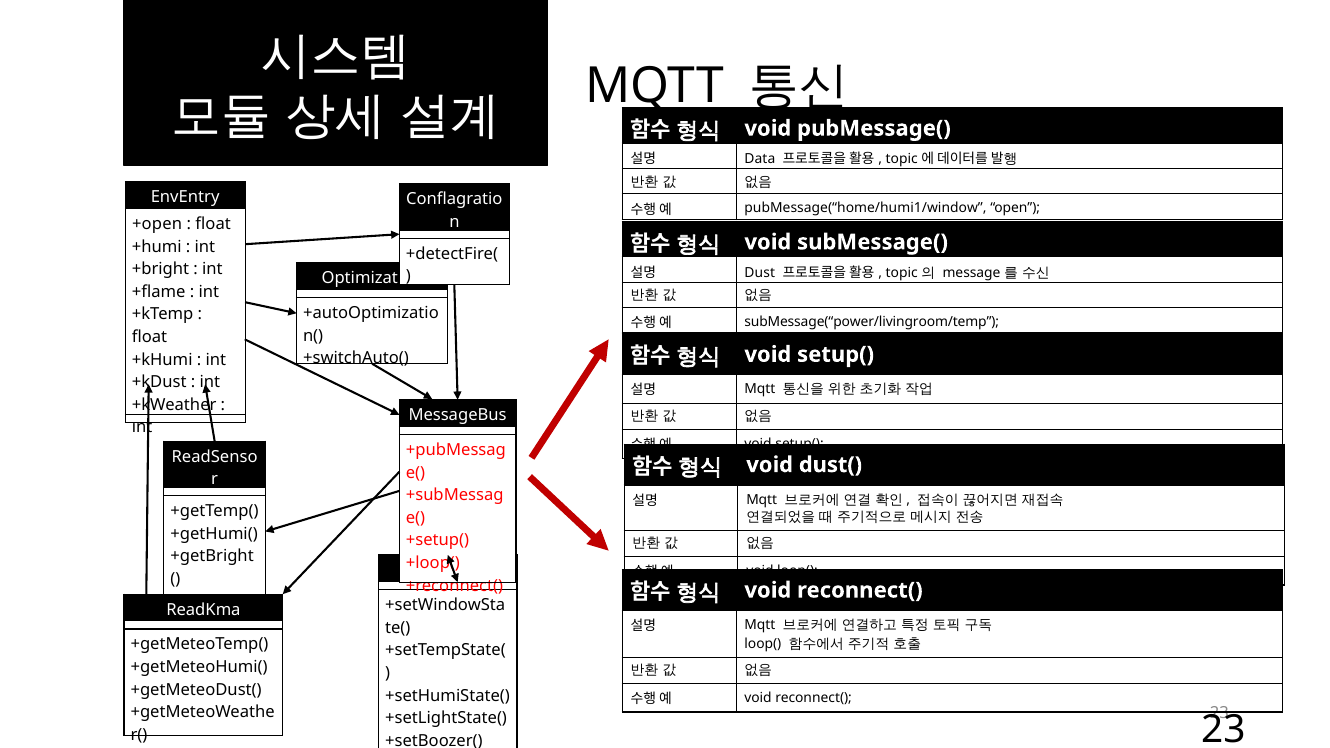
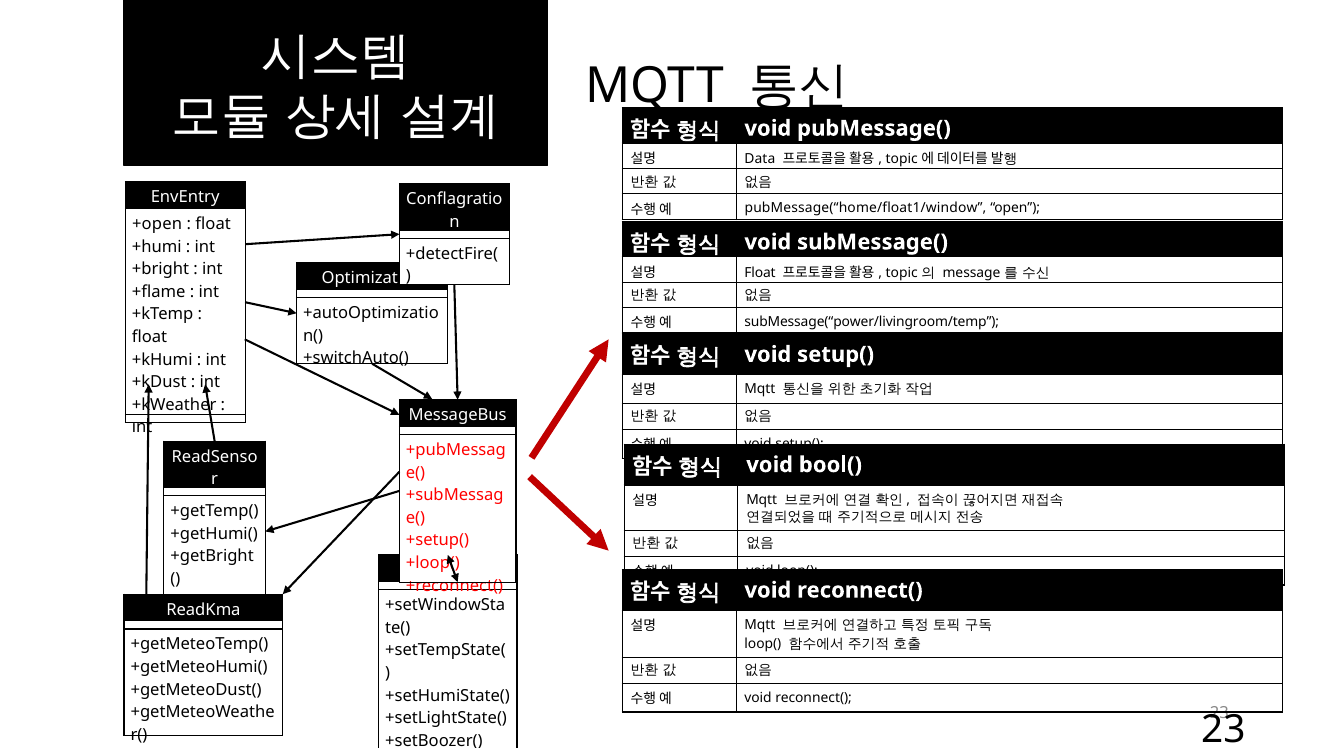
pubMessage(“home/humi1/window: pubMessage(“home/humi1/window -> pubMessage(“home/float1/window (865, 208)
Dust: Dust -> Float (760, 273)
dust(: dust( -> bool( (830, 465)
